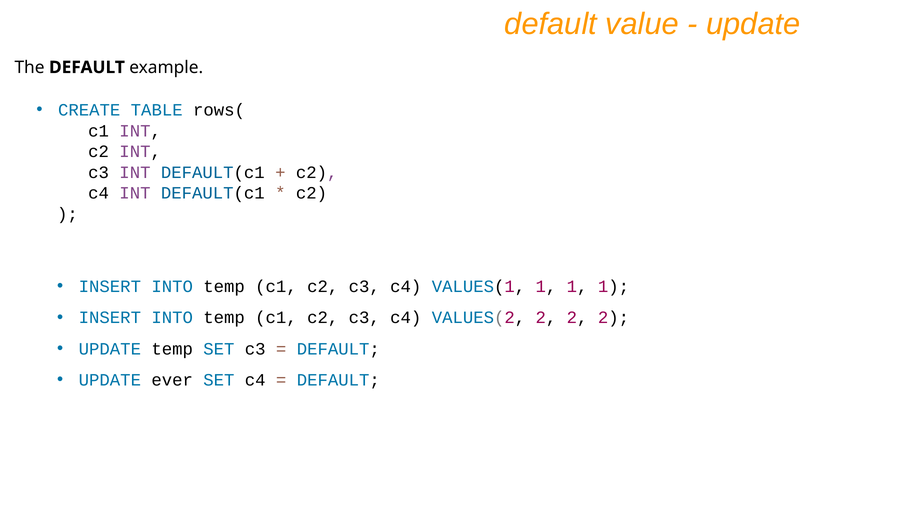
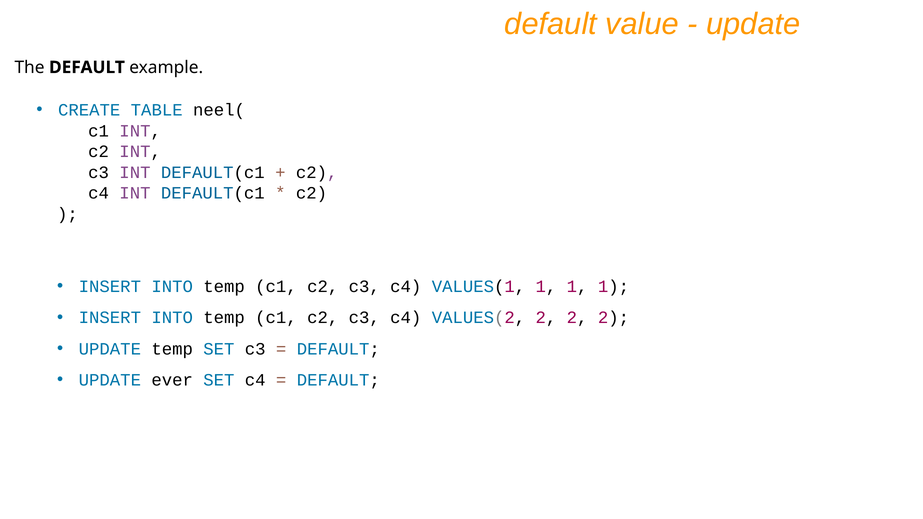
rows(: rows( -> neel( (219, 110)
